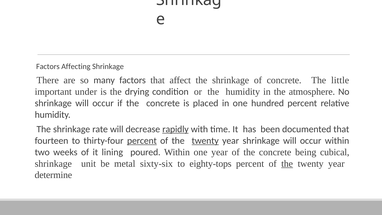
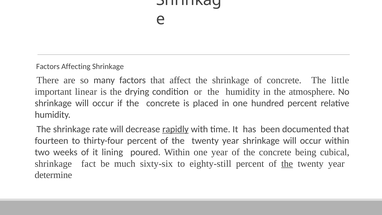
under: under -> linear (86, 92)
percent underline: present -> none (142, 141)
twenty underline: present -> none (205, 141)
unit: unit -> fact (88, 164)
metal: metal -> much (125, 164)
eighty-tops: eighty-tops -> eighty-still (210, 164)
